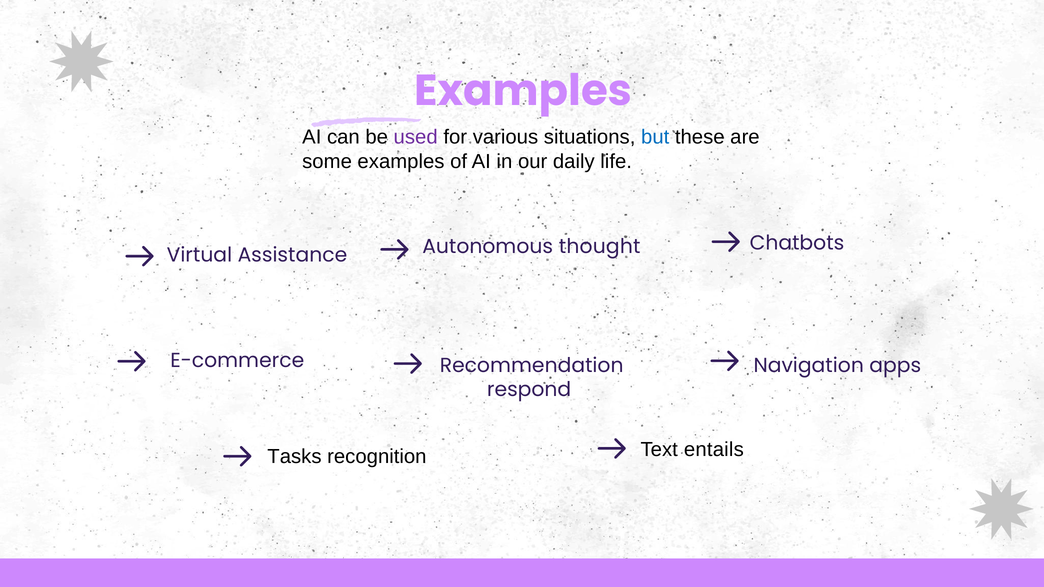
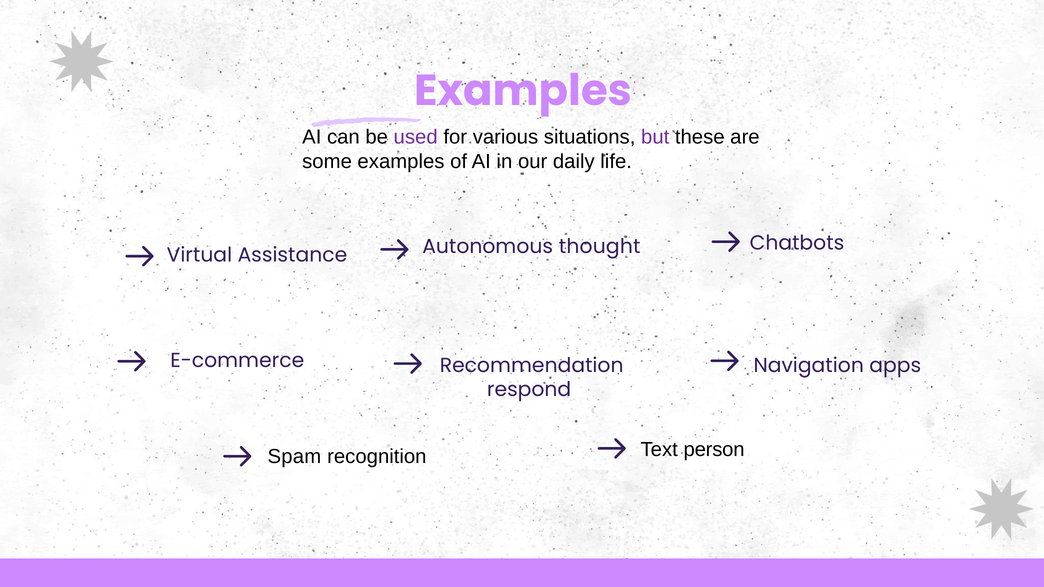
but colour: blue -> purple (655, 137)
Tasks: Tasks -> Spam (294, 457)
entails: entails -> person (714, 450)
